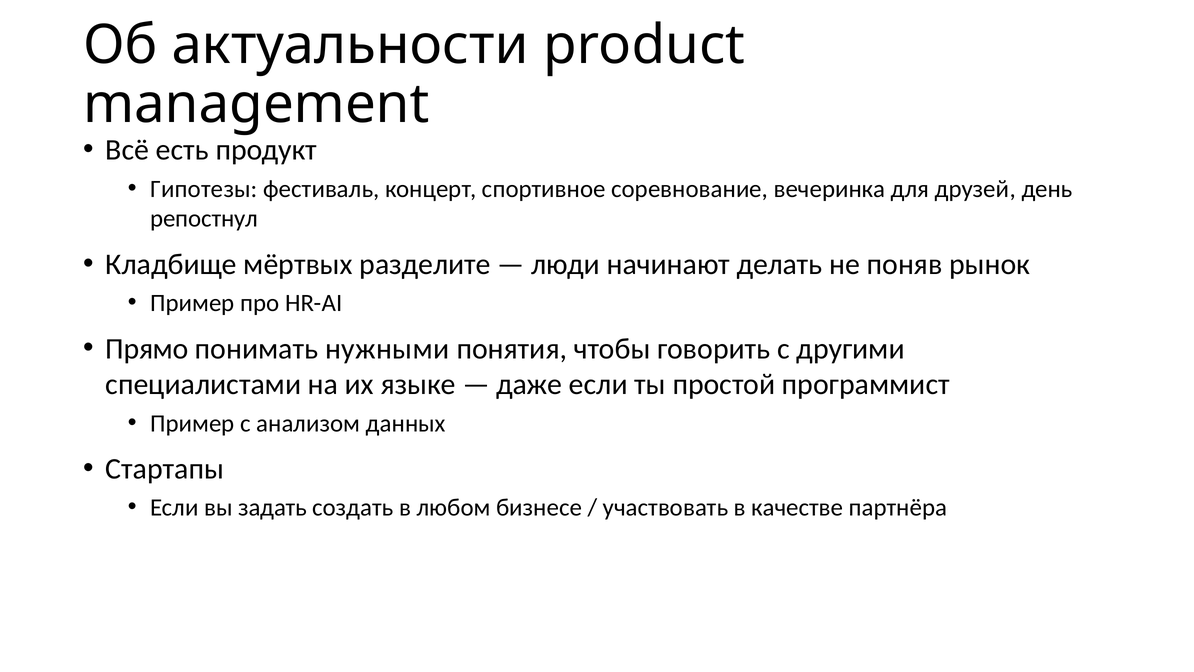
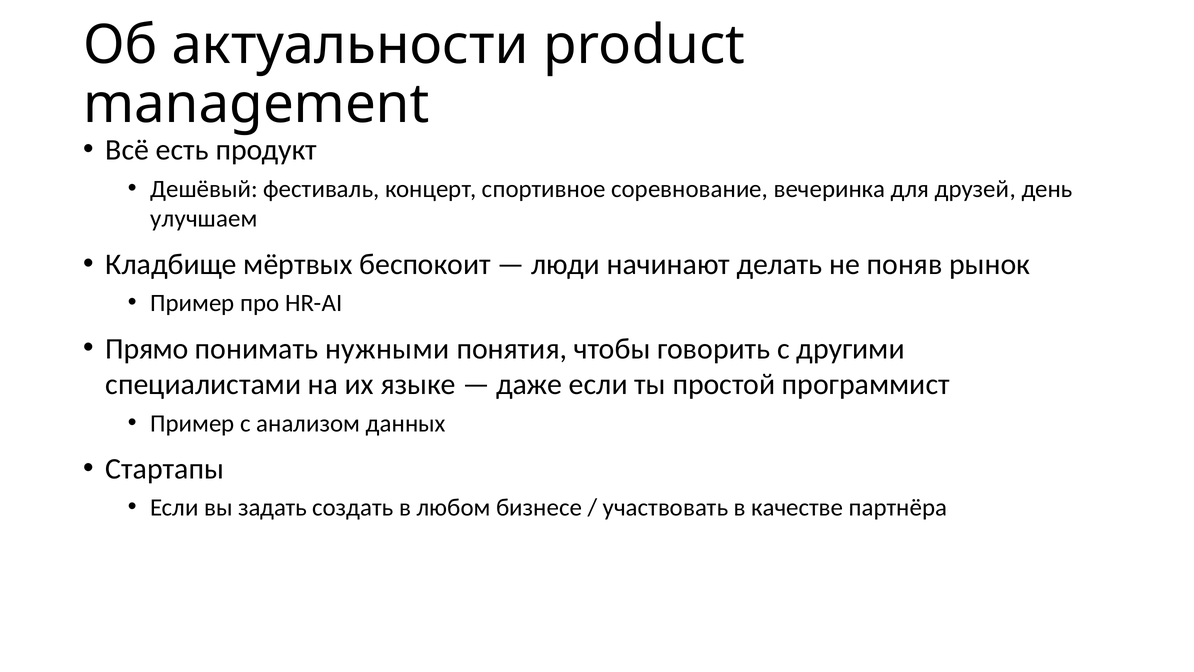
Гипотезы: Гипотезы -> Дешёвый (204, 189)
репостнул: репостнул -> улучшаем (204, 219)
разделите: разделите -> беспокоит (425, 264)
